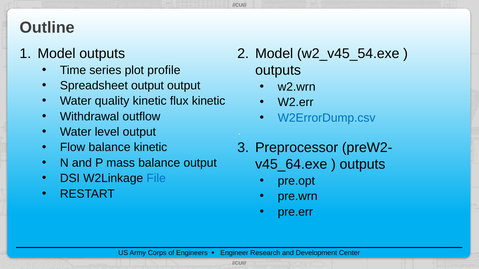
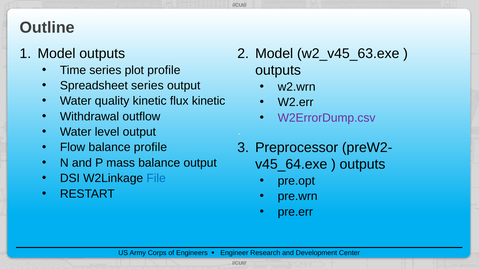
w2_v45_54.exe: w2_v45_54.exe -> w2_v45_63.exe (348, 54)
Spreadsheet output: output -> series (147, 86)
W2ErrorDump.csv colour: blue -> purple (327, 118)
balance kinetic: kinetic -> profile (150, 148)
